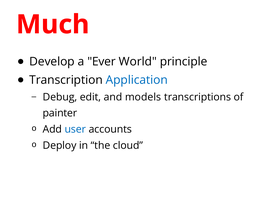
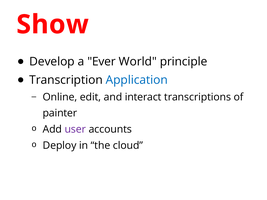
Much: Much -> Show (53, 25)
Debug: Debug -> Online (60, 97)
models: models -> interact (143, 97)
user colour: blue -> purple (75, 130)
